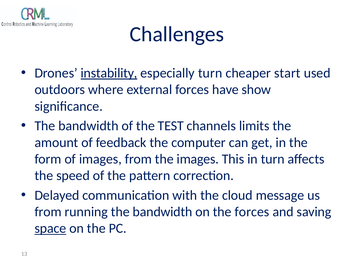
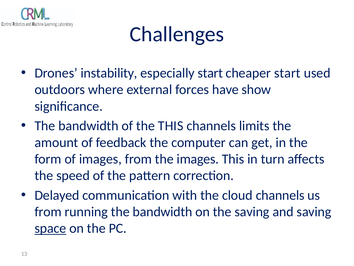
instability underline: present -> none (109, 73)
especially turn: turn -> start (210, 73)
the TEST: TEST -> THIS (171, 126)
cloud message: message -> channels (280, 195)
the forces: forces -> saving (252, 211)
